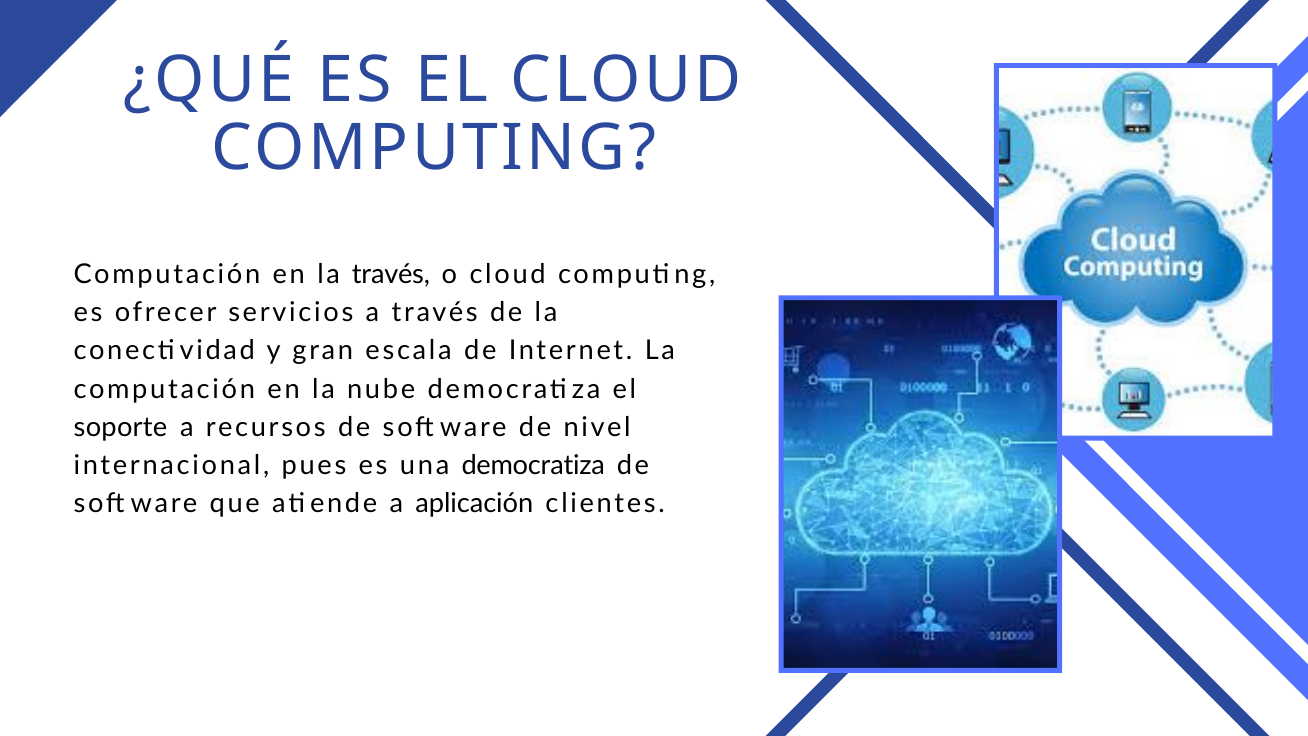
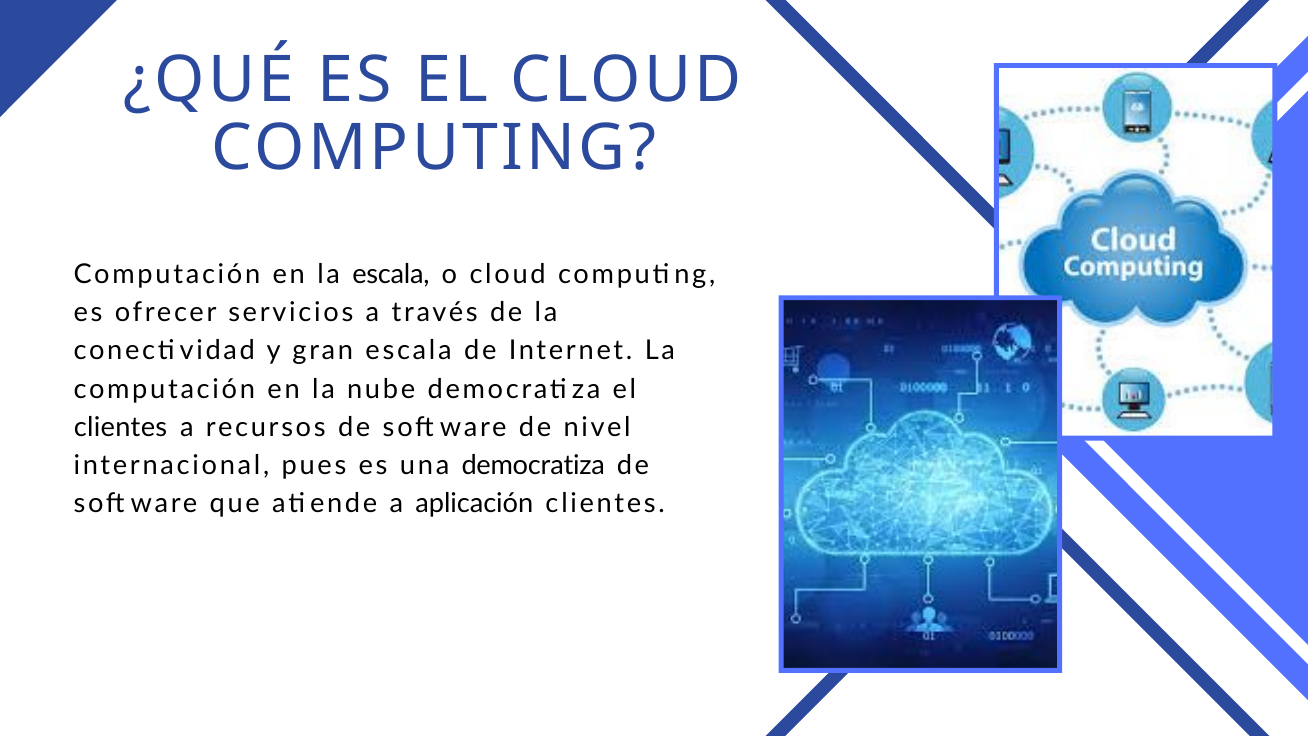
la través: través -> escala (391, 275)
soporte: soporte -> clientes (121, 427)
